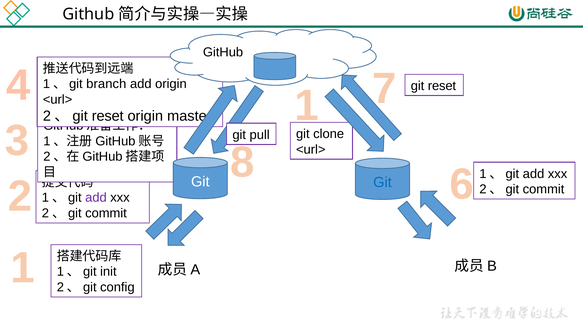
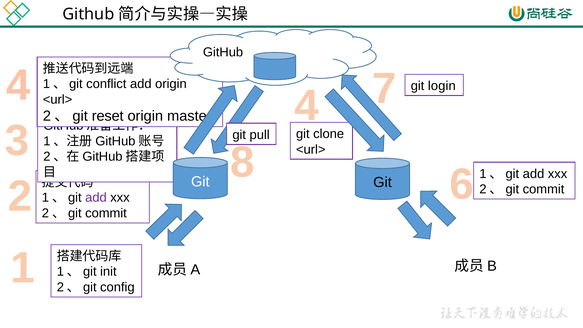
4 1: 1 -> 4 (307, 106)
branch: branch -> conflict (106, 84)
git reset: reset -> login (442, 86)
Git colour: blue -> black (383, 182)
